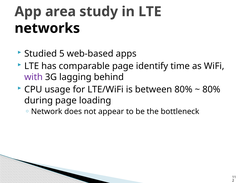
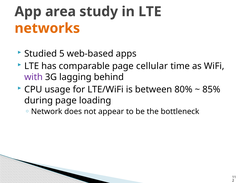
networks colour: black -> orange (47, 28)
identify: identify -> cellular (152, 66)
80%: 80% -> 85% (211, 89)
